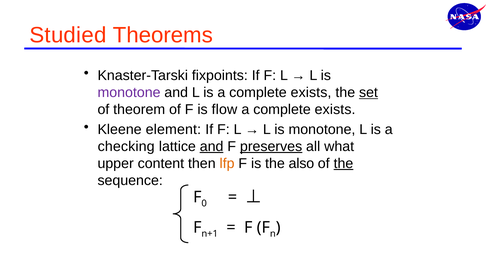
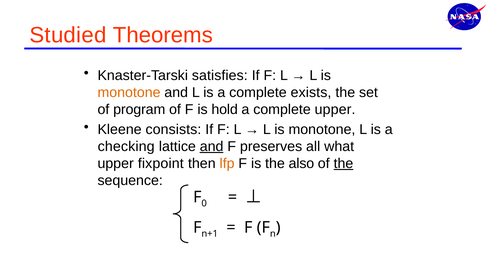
fixpoints: fixpoints -> satisfies (220, 76)
monotone colour: purple -> orange (129, 93)
set underline: present -> none (368, 93)
theorem: theorem -> program (139, 110)
flow: flow -> hold (225, 110)
exists: exists -> upper (335, 110)
element: element -> consists (173, 130)
preserves underline: present -> none (271, 147)
content: content -> fixpoint (161, 164)
